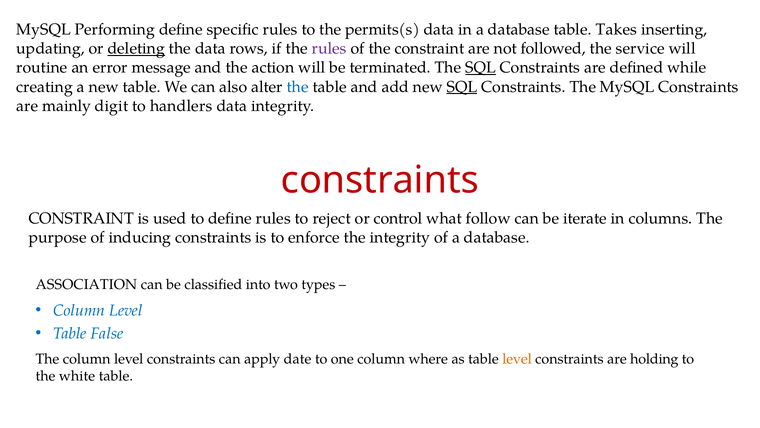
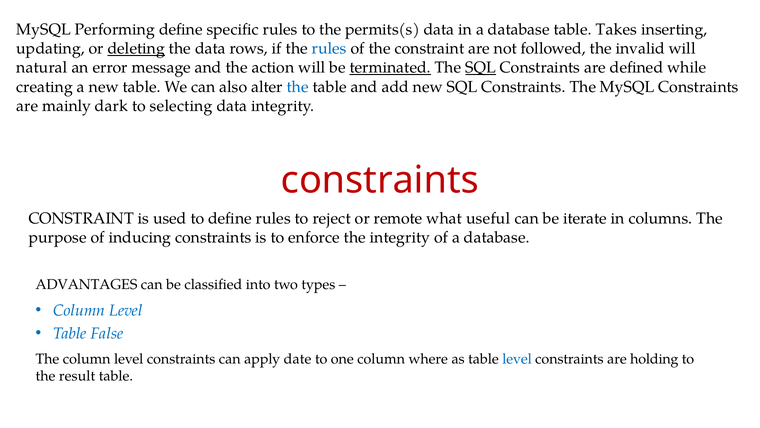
rules colour: purple -> blue (329, 49)
service: service -> invalid (640, 49)
routine: routine -> natural (42, 68)
terminated underline: none -> present (390, 68)
SQL underline: present -> none (462, 87)
digit: digit -> dark (112, 106)
handlers: handlers -> selecting (181, 106)
control: control -> remote (398, 218)
follow: follow -> useful (488, 218)
ASSOCIATION: ASSOCIATION -> ADVANTAGES (86, 284)
level colour: orange -> blue (517, 359)
white: white -> result (77, 376)
